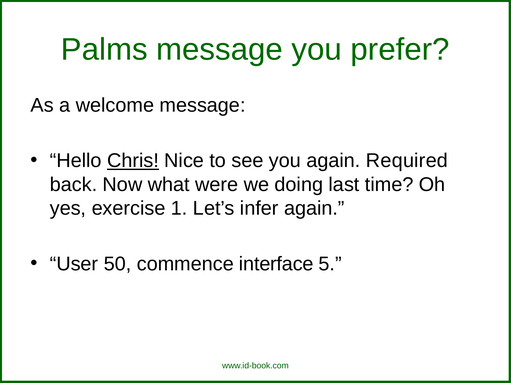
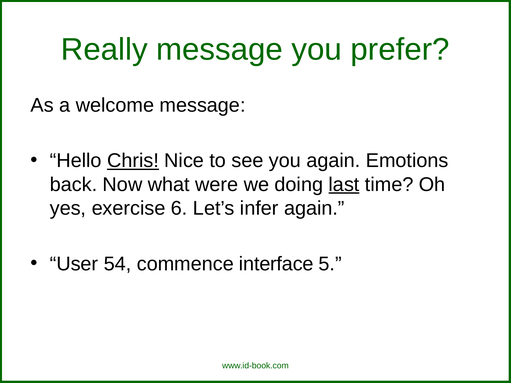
Palms: Palms -> Really (104, 49)
Required: Required -> Emotions (407, 161)
last underline: none -> present (344, 185)
1: 1 -> 6 (179, 208)
50: 50 -> 54 (118, 264)
